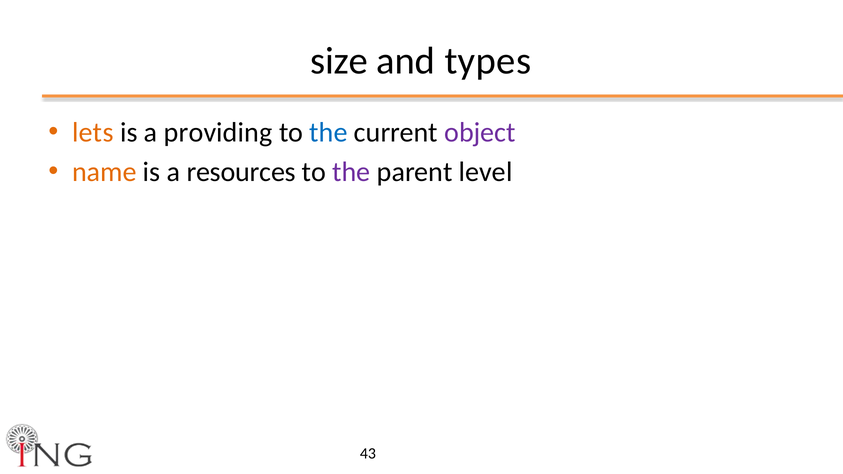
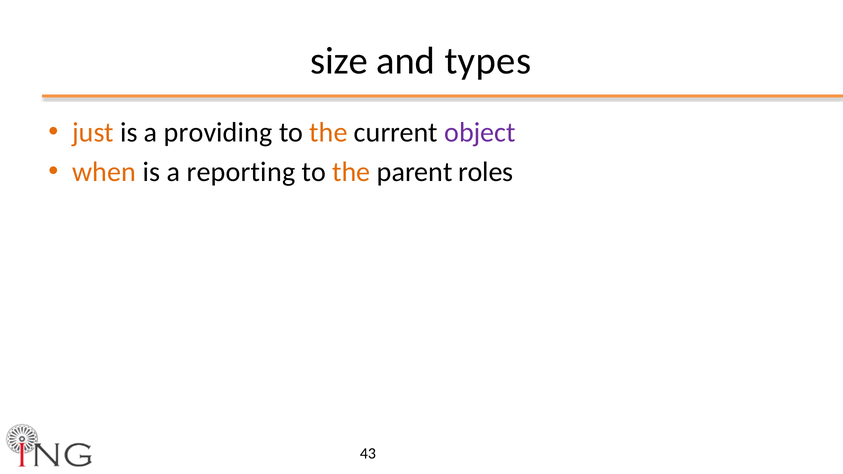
lets: lets -> just (93, 133)
the colour: blue -> orange (329, 133)
name: name -> when (104, 172)
resources: resources -> reporting (241, 172)
the colour: purple -> orange (351, 172)
level: level -> roles (486, 172)
